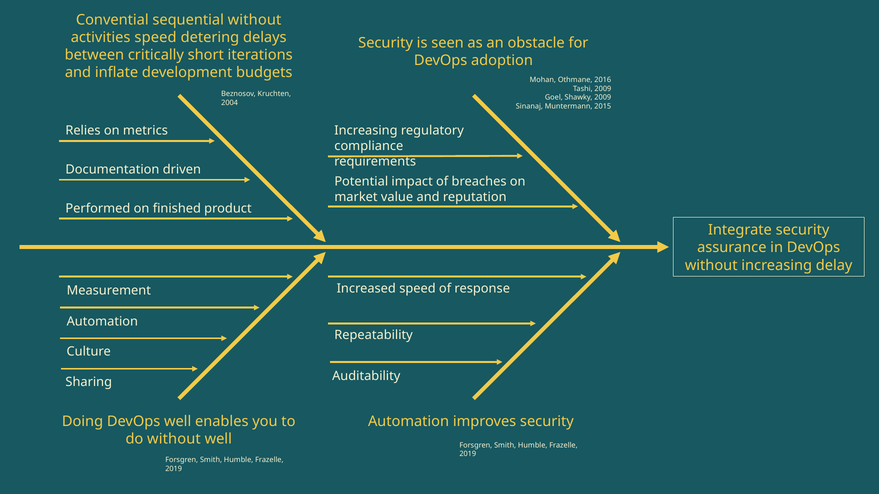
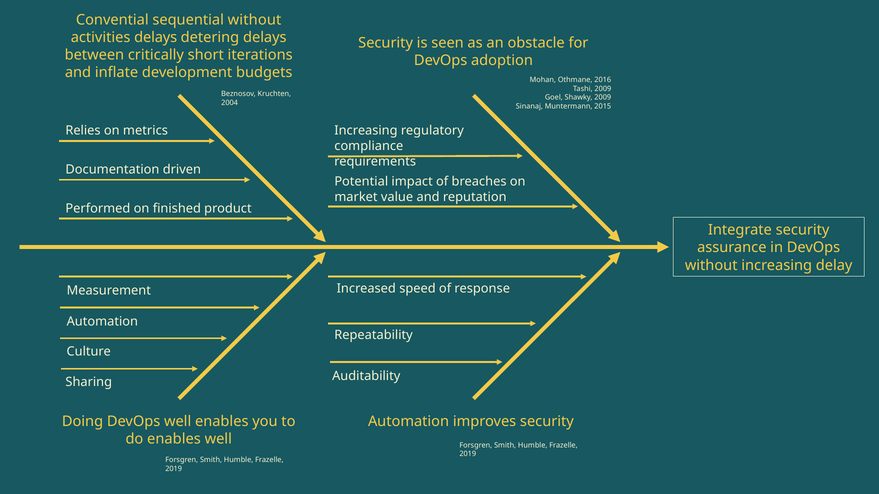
activities speed: speed -> delays (156, 37)
do without: without -> enables (174, 439)
